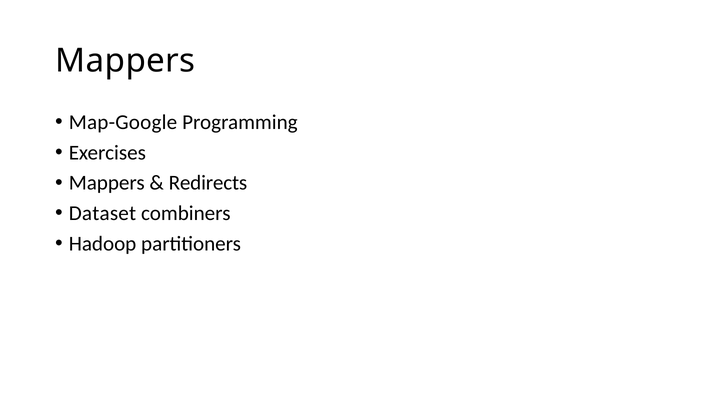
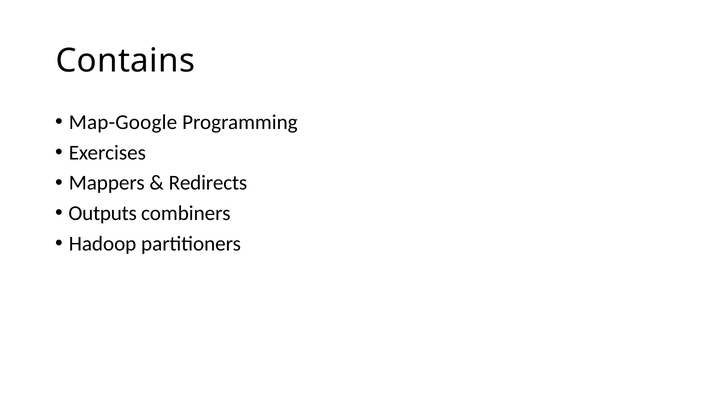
Mappers: Mappers -> Contains (125, 61)
Dataset: Dataset -> Outputs (103, 213)
